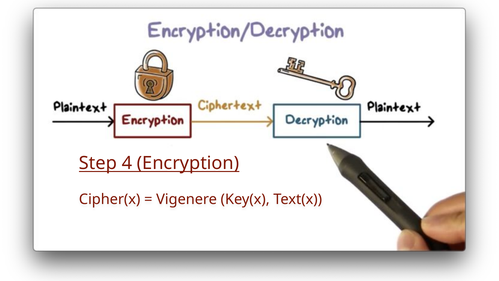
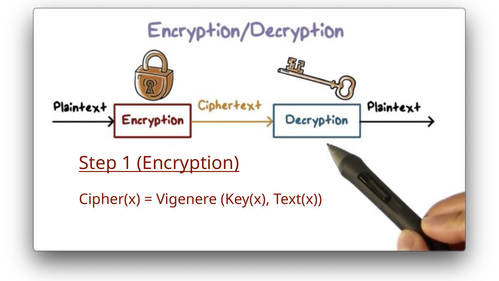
4: 4 -> 1 (127, 163)
